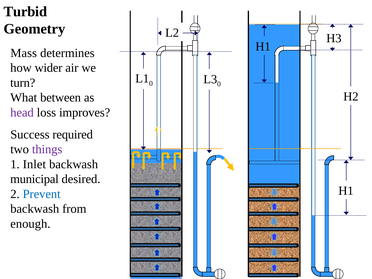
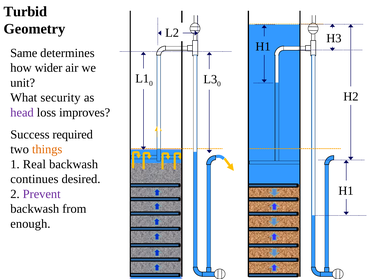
Mass: Mass -> Same (24, 53)
turn: turn -> unit (23, 83)
between: between -> security (60, 98)
things colour: purple -> orange (47, 149)
Inlet: Inlet -> Real (34, 164)
municipal: municipal -> continues (34, 179)
Prevent colour: blue -> purple (42, 194)
